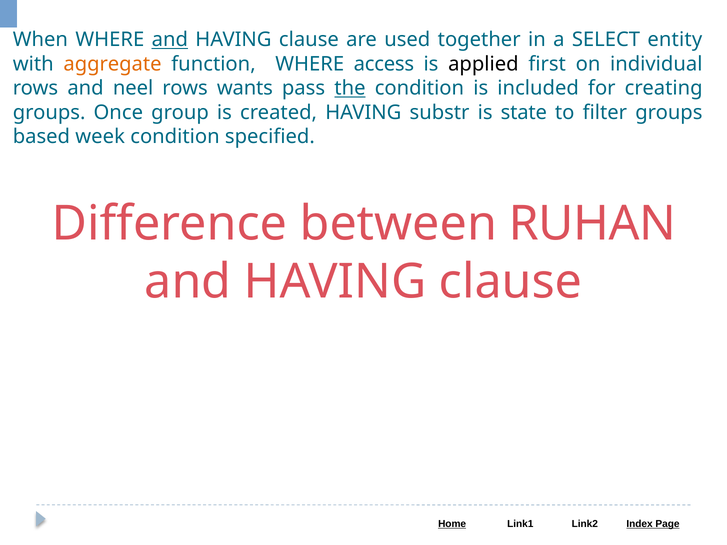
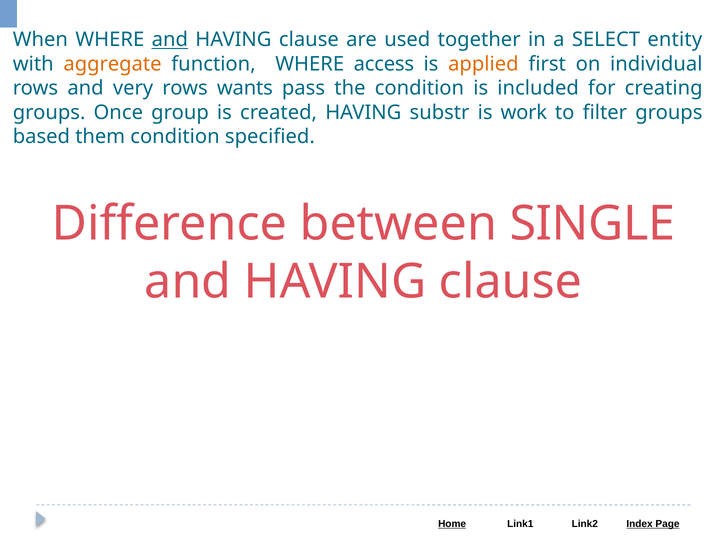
applied colour: black -> orange (483, 64)
neel: neel -> very (133, 88)
the underline: present -> none (350, 88)
state: state -> work (524, 113)
week: week -> them (100, 137)
RUHAN: RUHAN -> SINGLE (592, 224)
